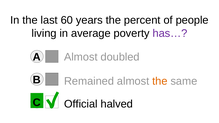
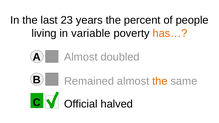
60: 60 -> 23 (67, 20)
average: average -> variable (91, 33)
has… colour: purple -> orange (170, 33)
